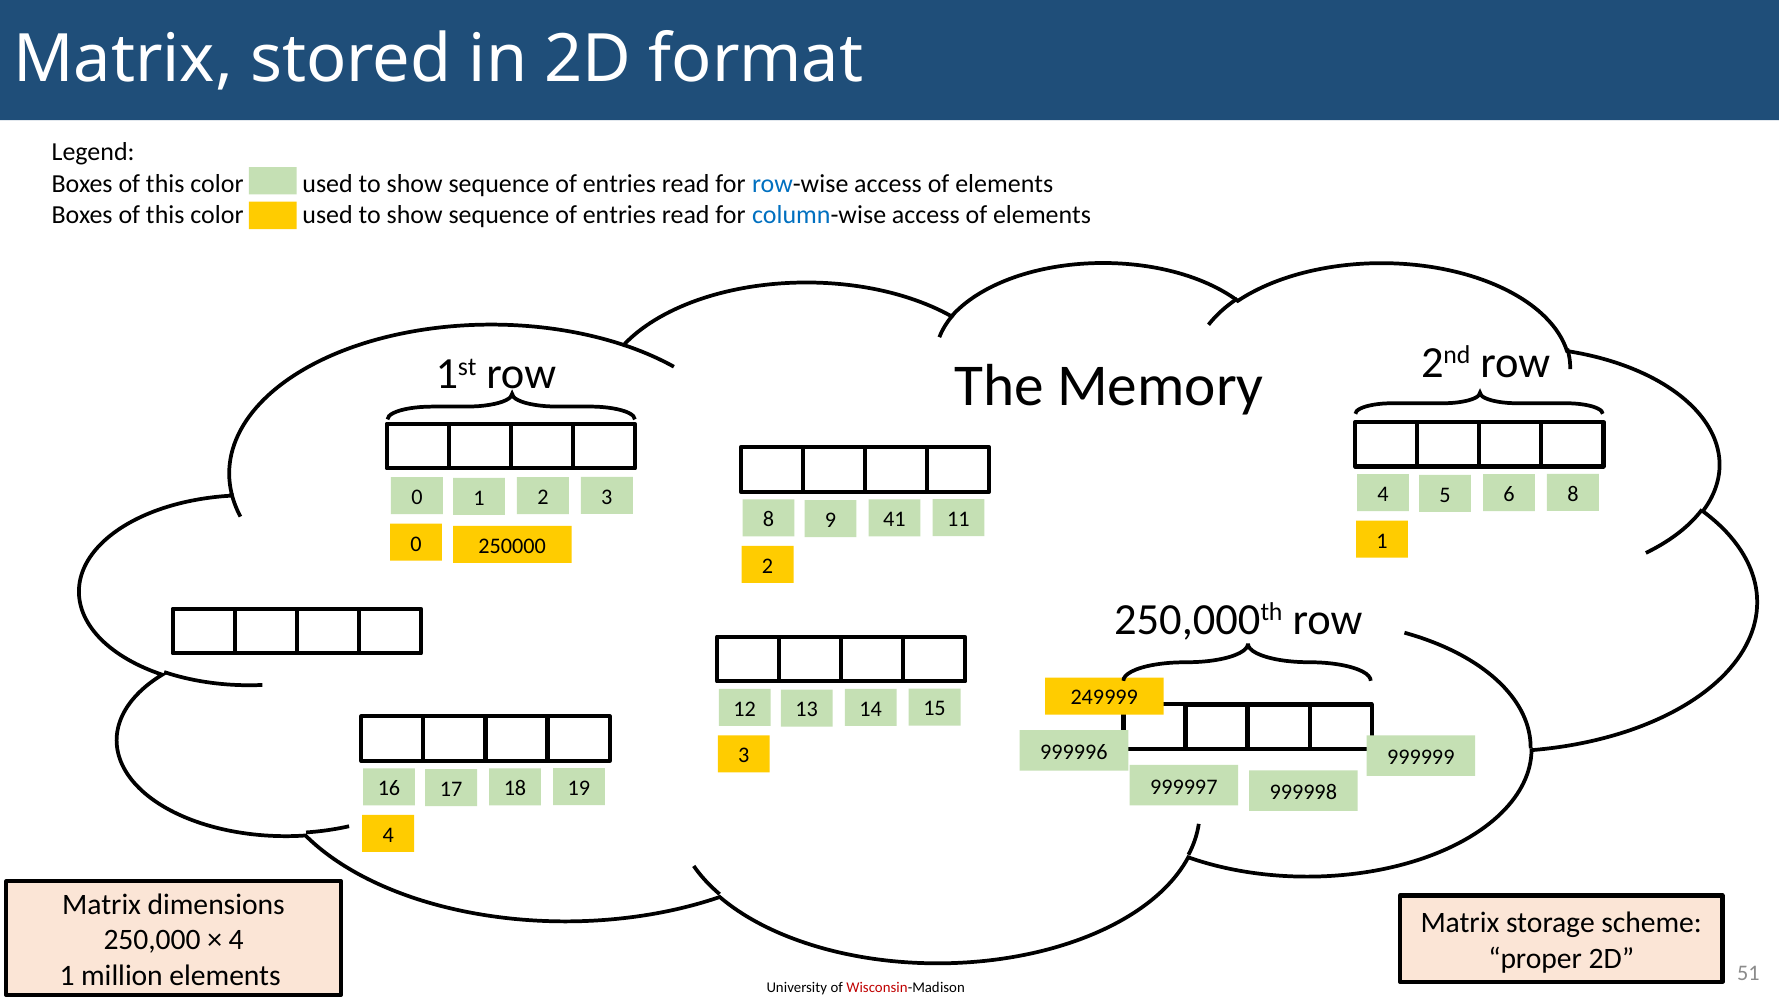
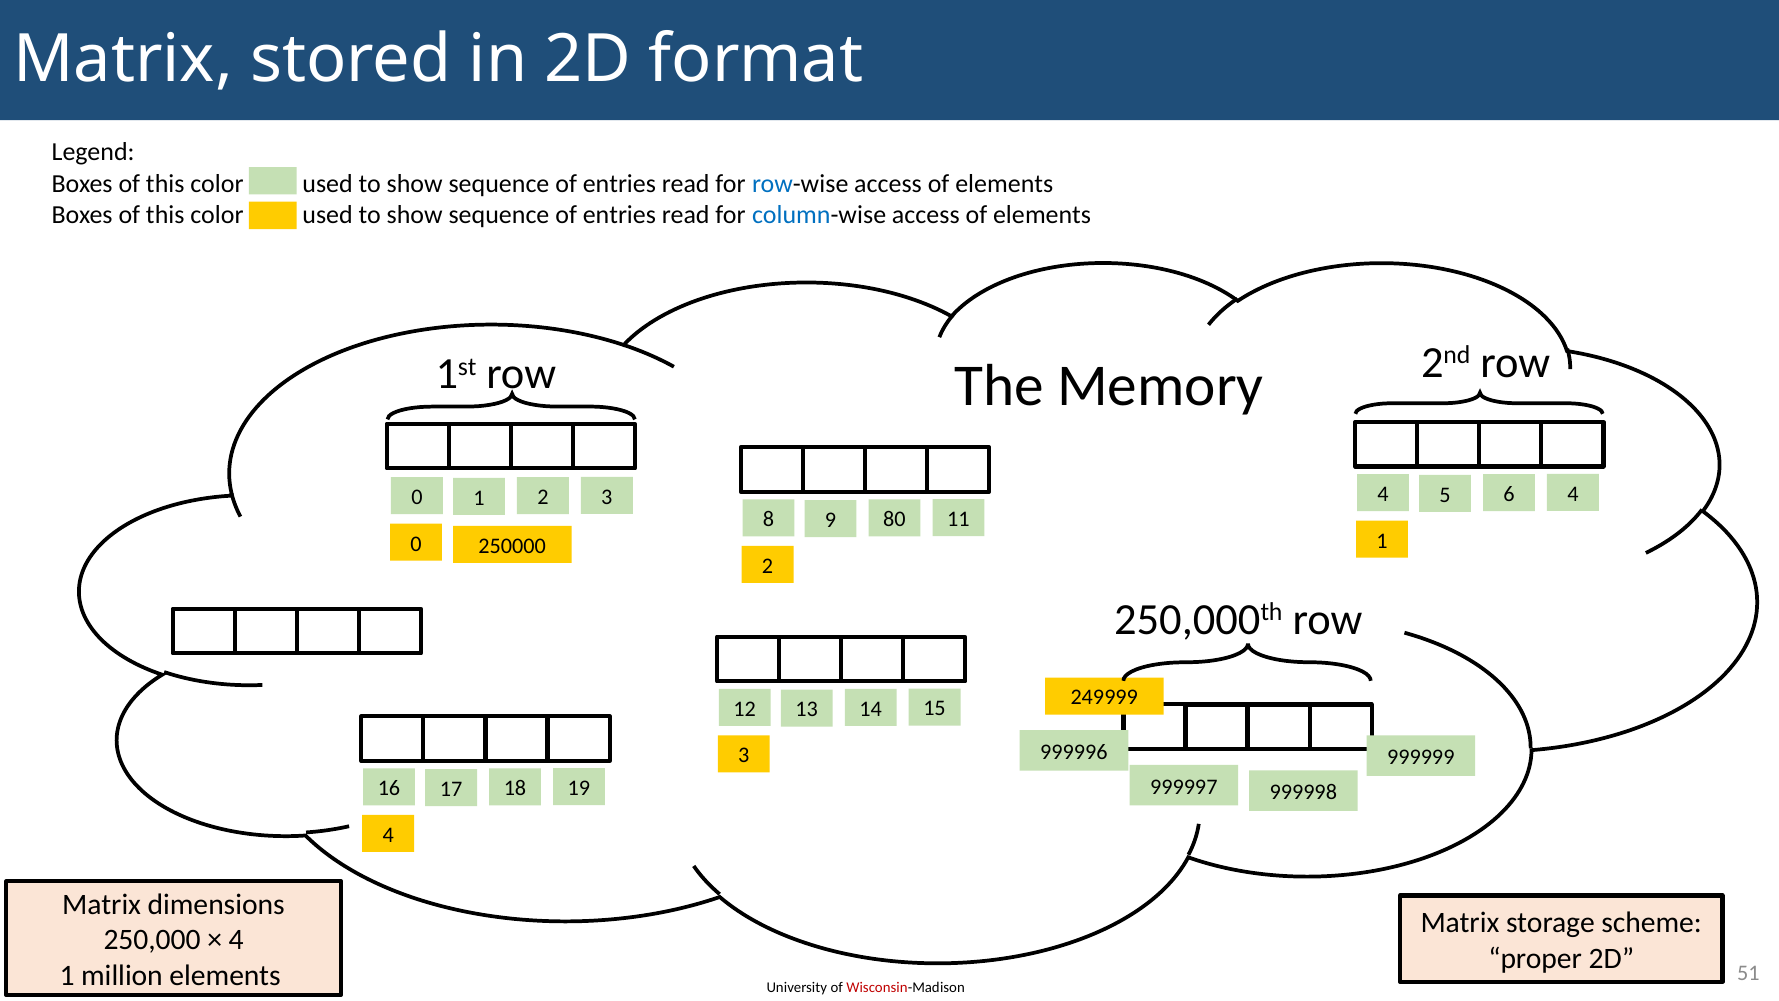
6 8: 8 -> 4 (1573, 494)
41: 41 -> 80 (894, 519)
